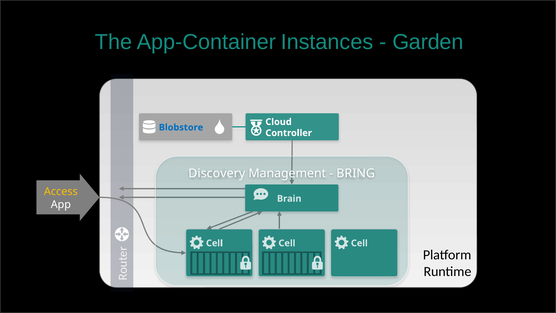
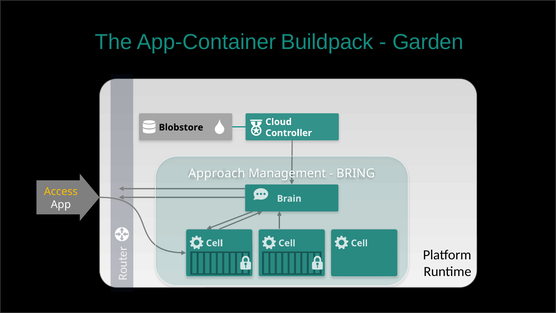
Instances: Instances -> Buildpack (327, 42)
Blobstore colour: blue -> black (181, 127)
Discovery: Discovery -> Approach (217, 173)
